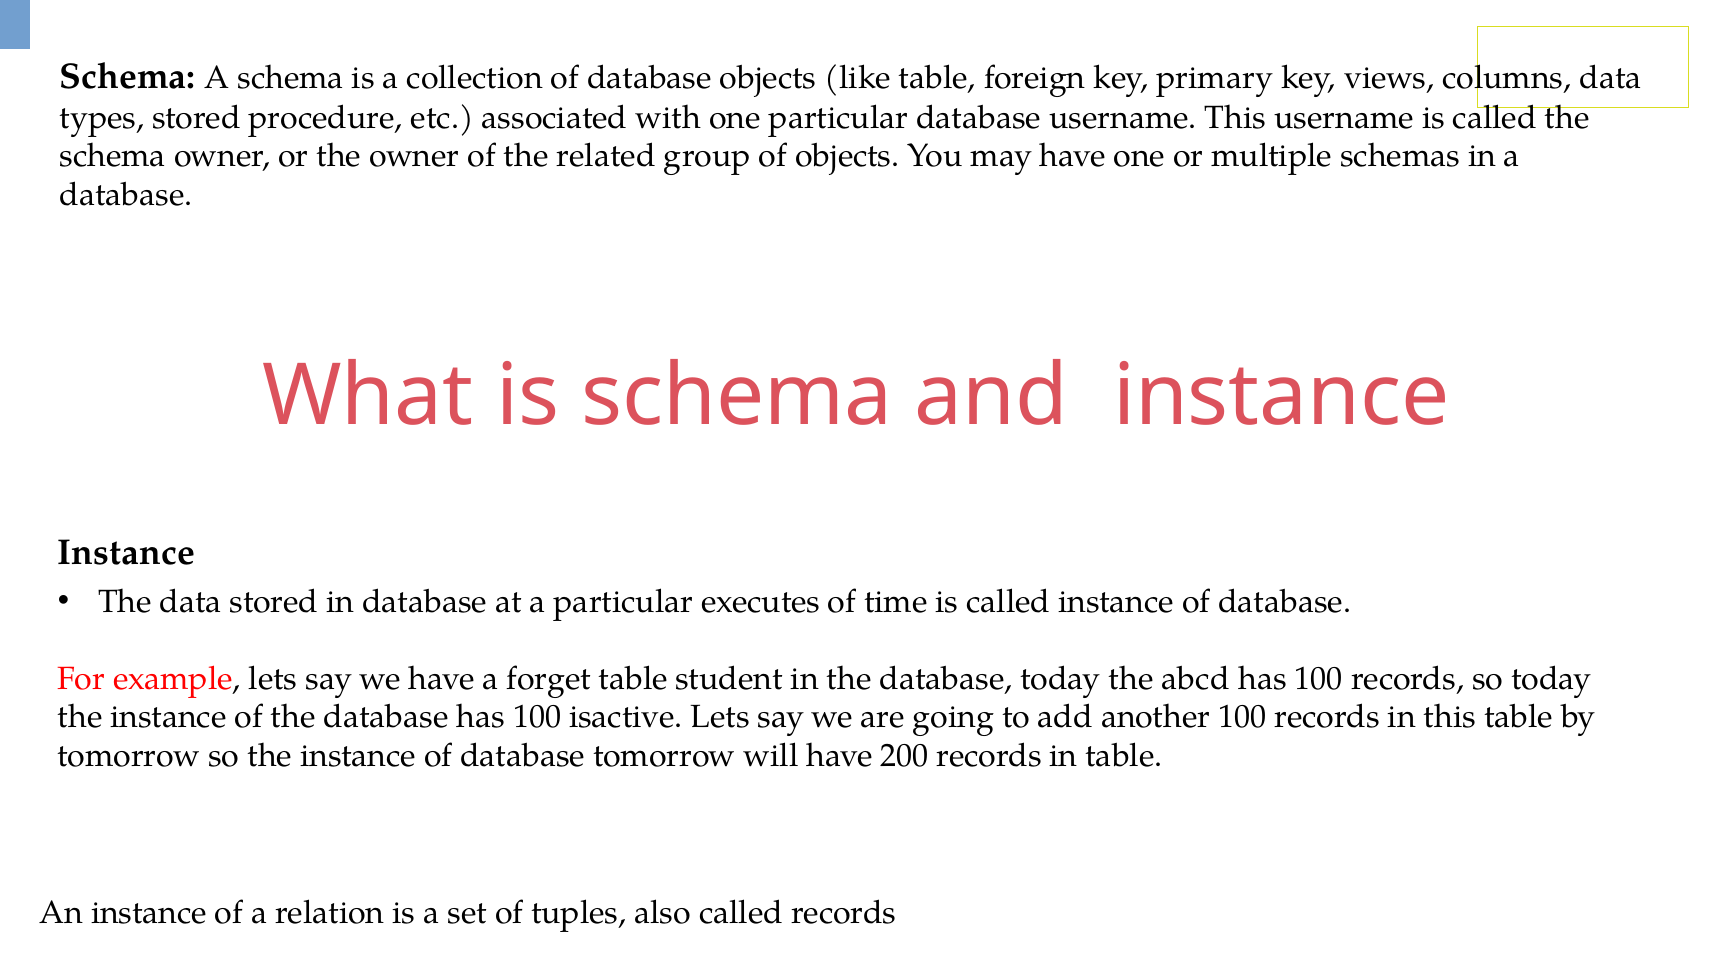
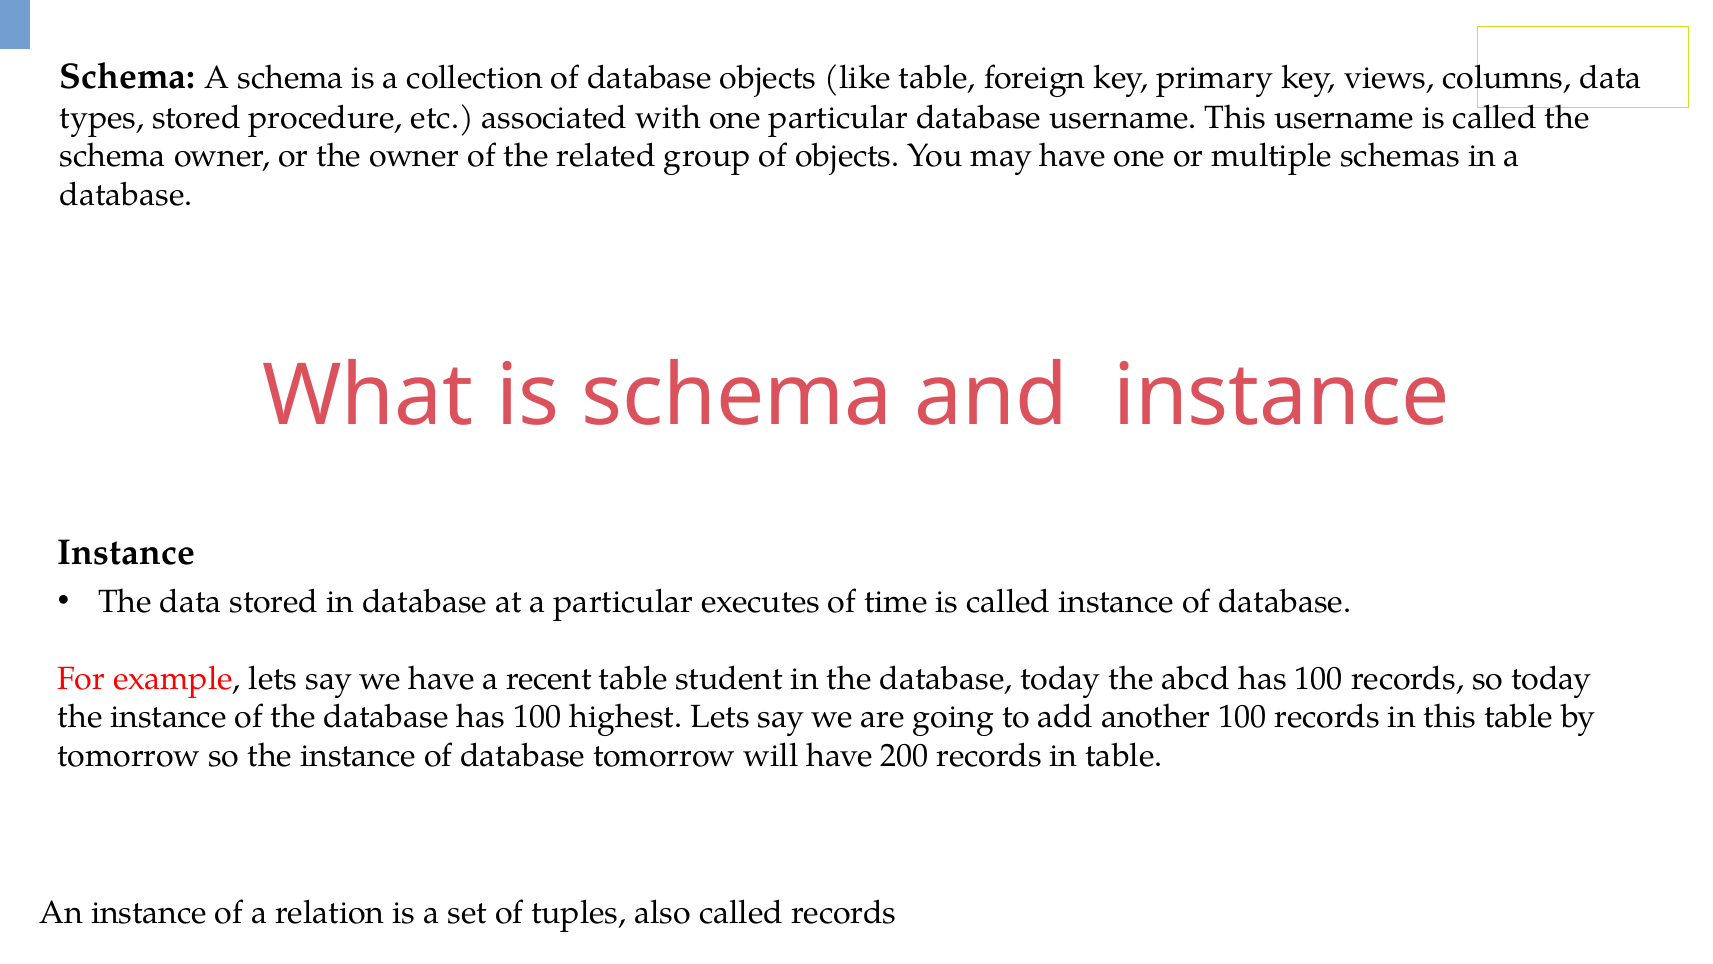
forget: forget -> recent (549, 679)
isactive: isactive -> highest (626, 717)
